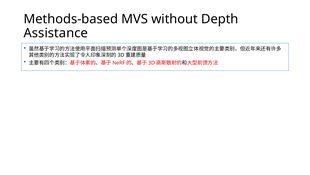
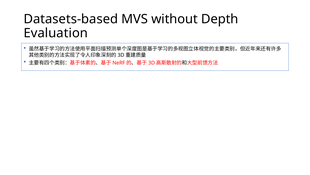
Methods-based: Methods-based -> Datasets-based (71, 19)
Assistance: Assistance -> Evaluation (56, 33)
